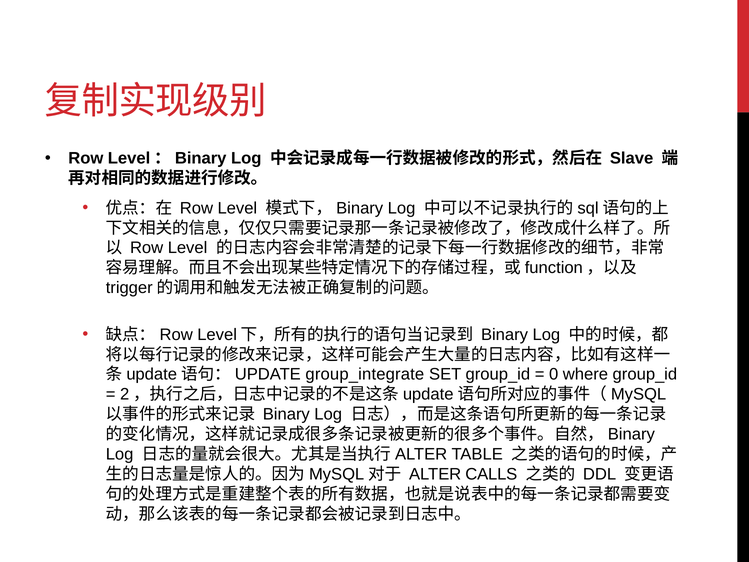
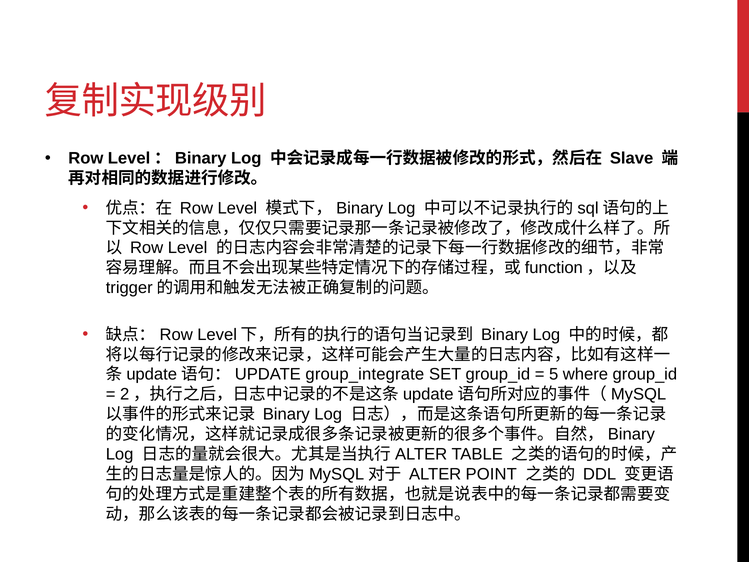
0: 0 -> 5 (554, 374)
CALLS: CALLS -> POINT (491, 474)
